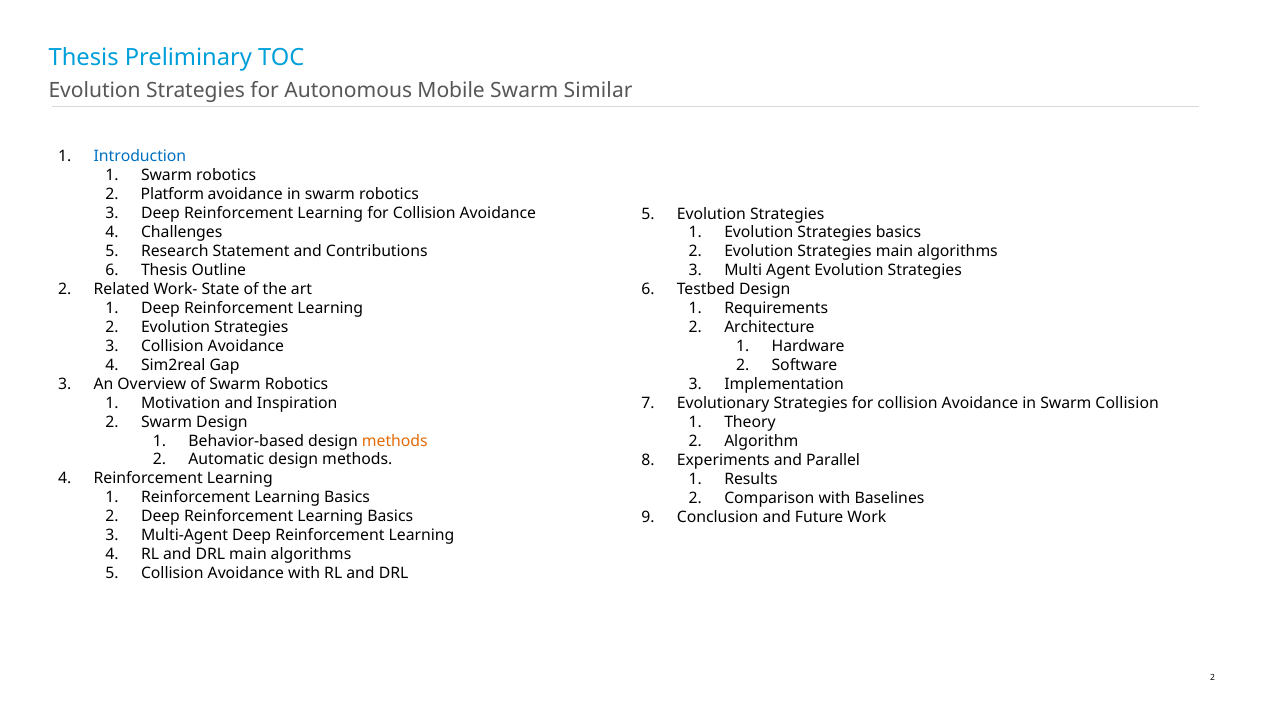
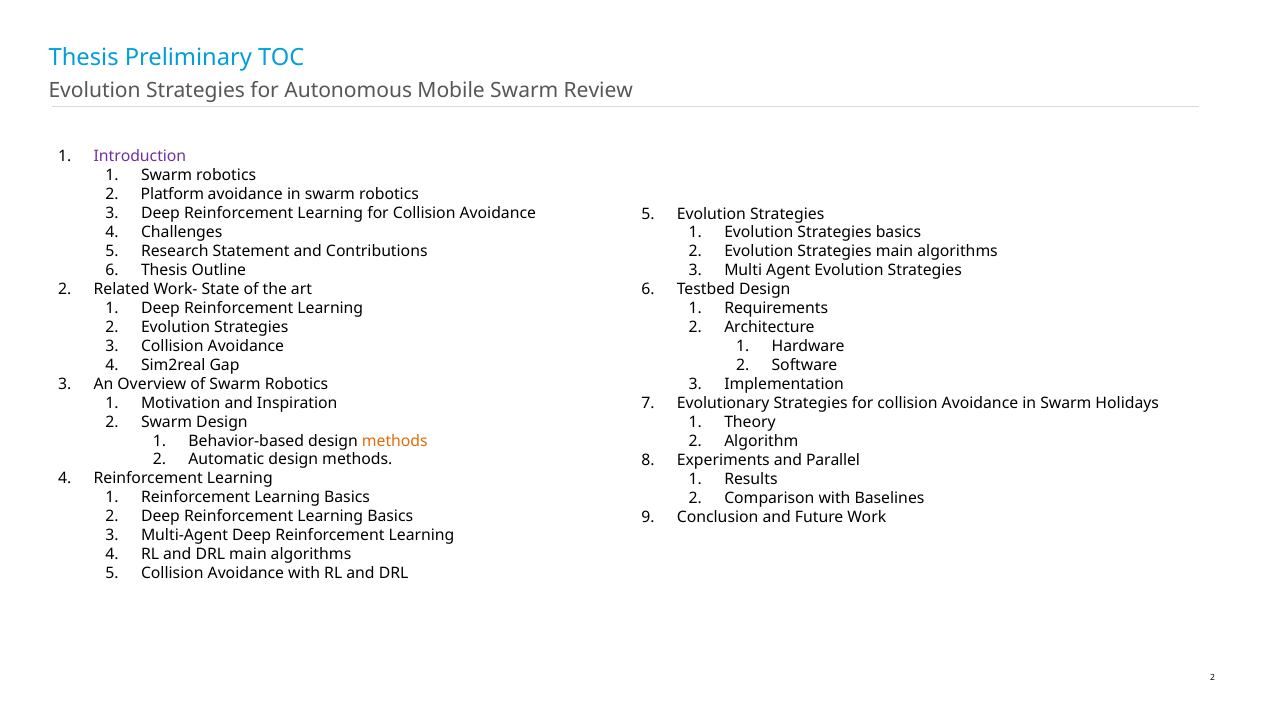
Similar: Similar -> Review (598, 90)
Introduction colour: blue -> purple (140, 156)
Swarm Collision: Collision -> Holidays (1127, 403)
